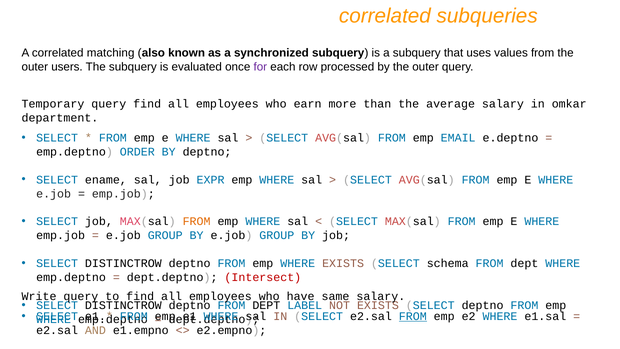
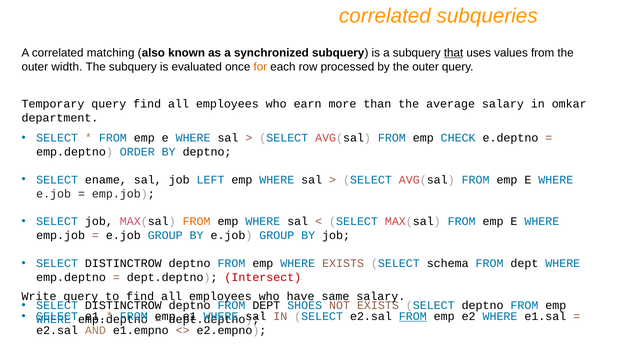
that underline: none -> present (454, 53)
users: users -> width (67, 67)
for colour: purple -> orange (260, 67)
EMAIL: EMAIL -> CHECK (458, 138)
EXPR: EXPR -> LEFT (211, 180)
LABEL: LABEL -> SHOES (305, 305)
